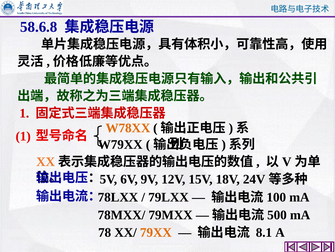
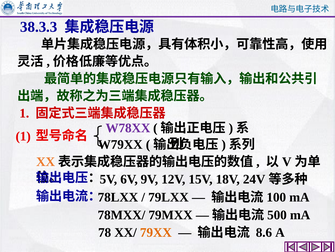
58.6.8: 58.6.8 -> 38.3.3 (39, 27)
W78XX colour: orange -> purple (128, 128)
8.1: 8.1 -> 8.6 (264, 232)
